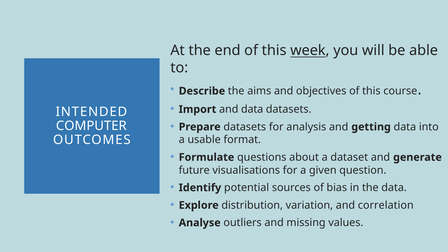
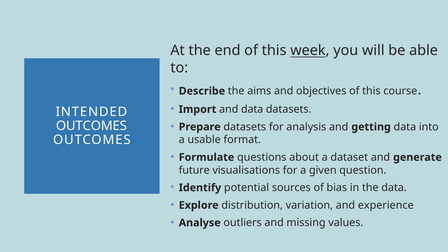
COMPUTER: COMPUTER -> OUTCOMES (91, 126)
correlation: correlation -> experience (386, 205)
